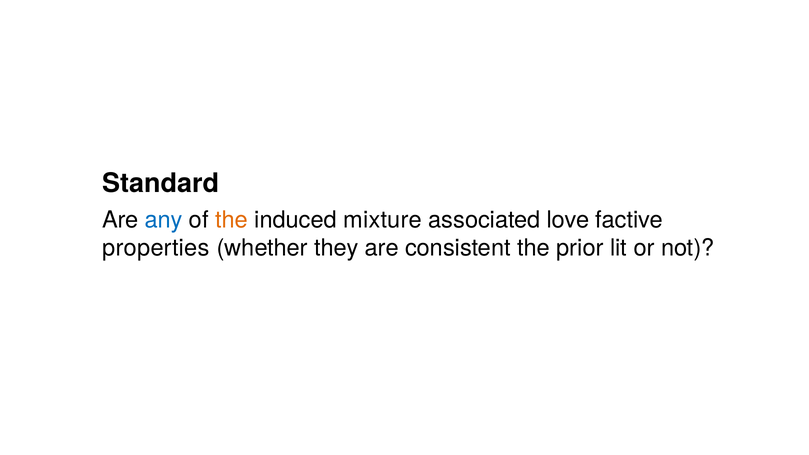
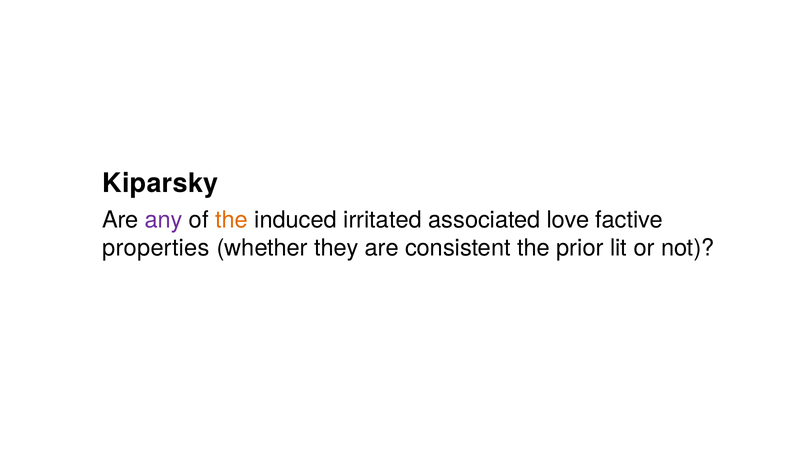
Standard: Standard -> Kiparsky (160, 183)
any colour: blue -> purple (164, 220)
mixture: mixture -> irritated (383, 220)
